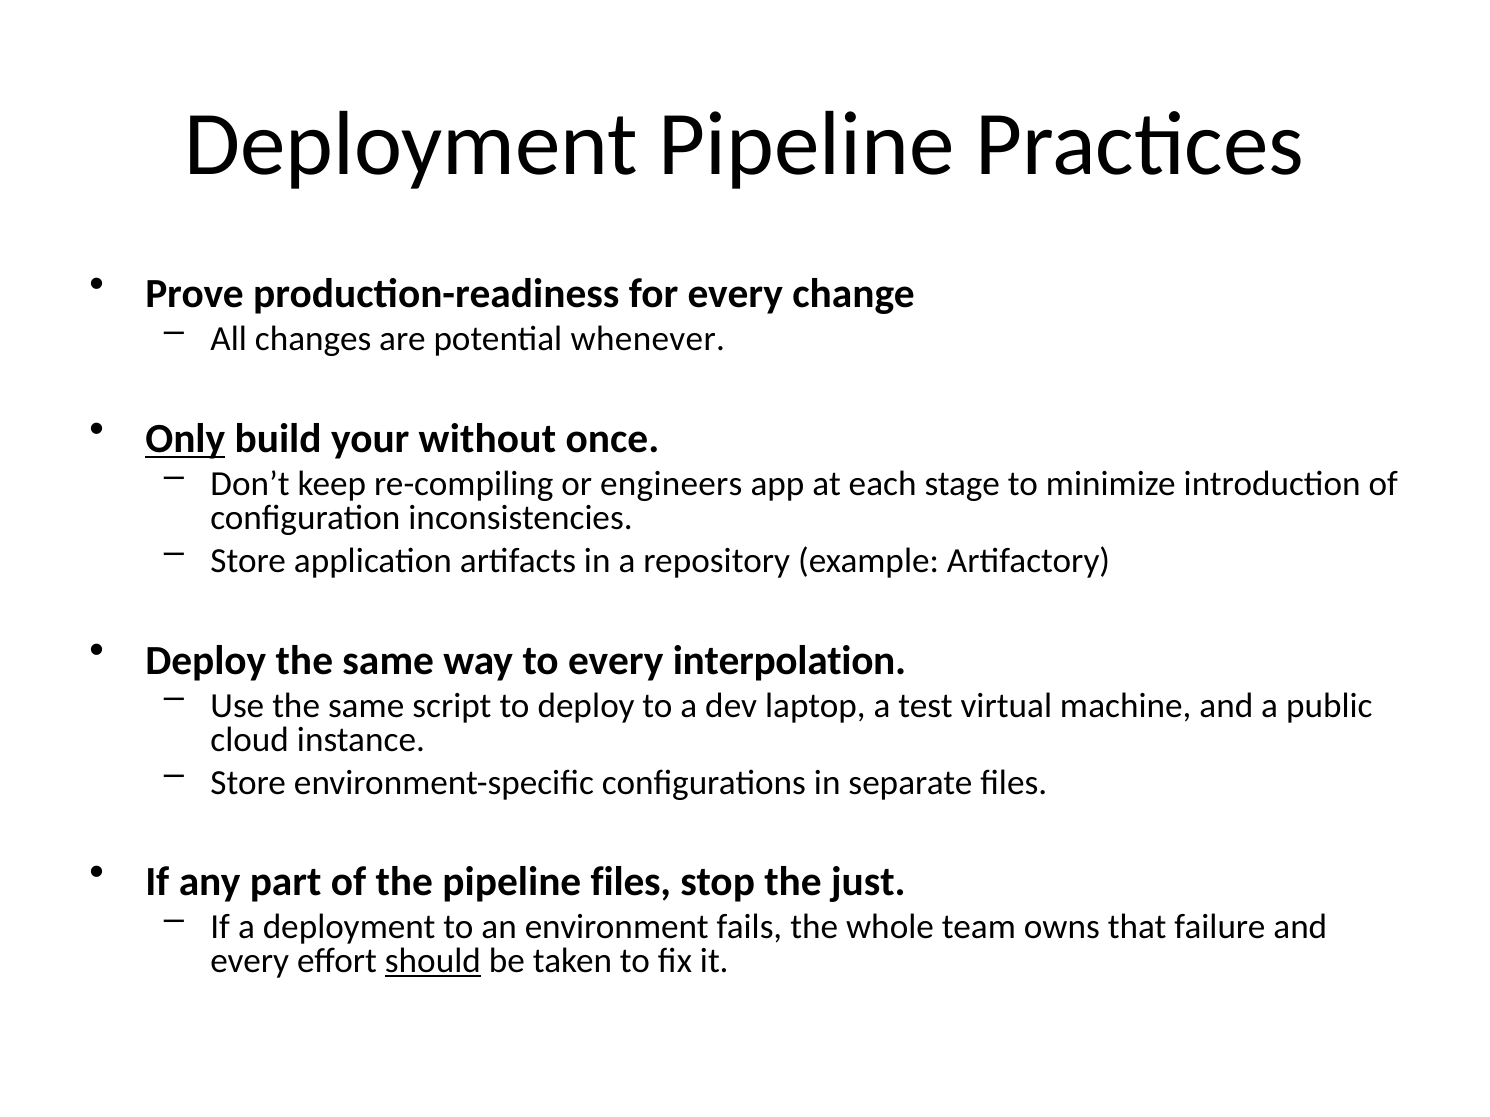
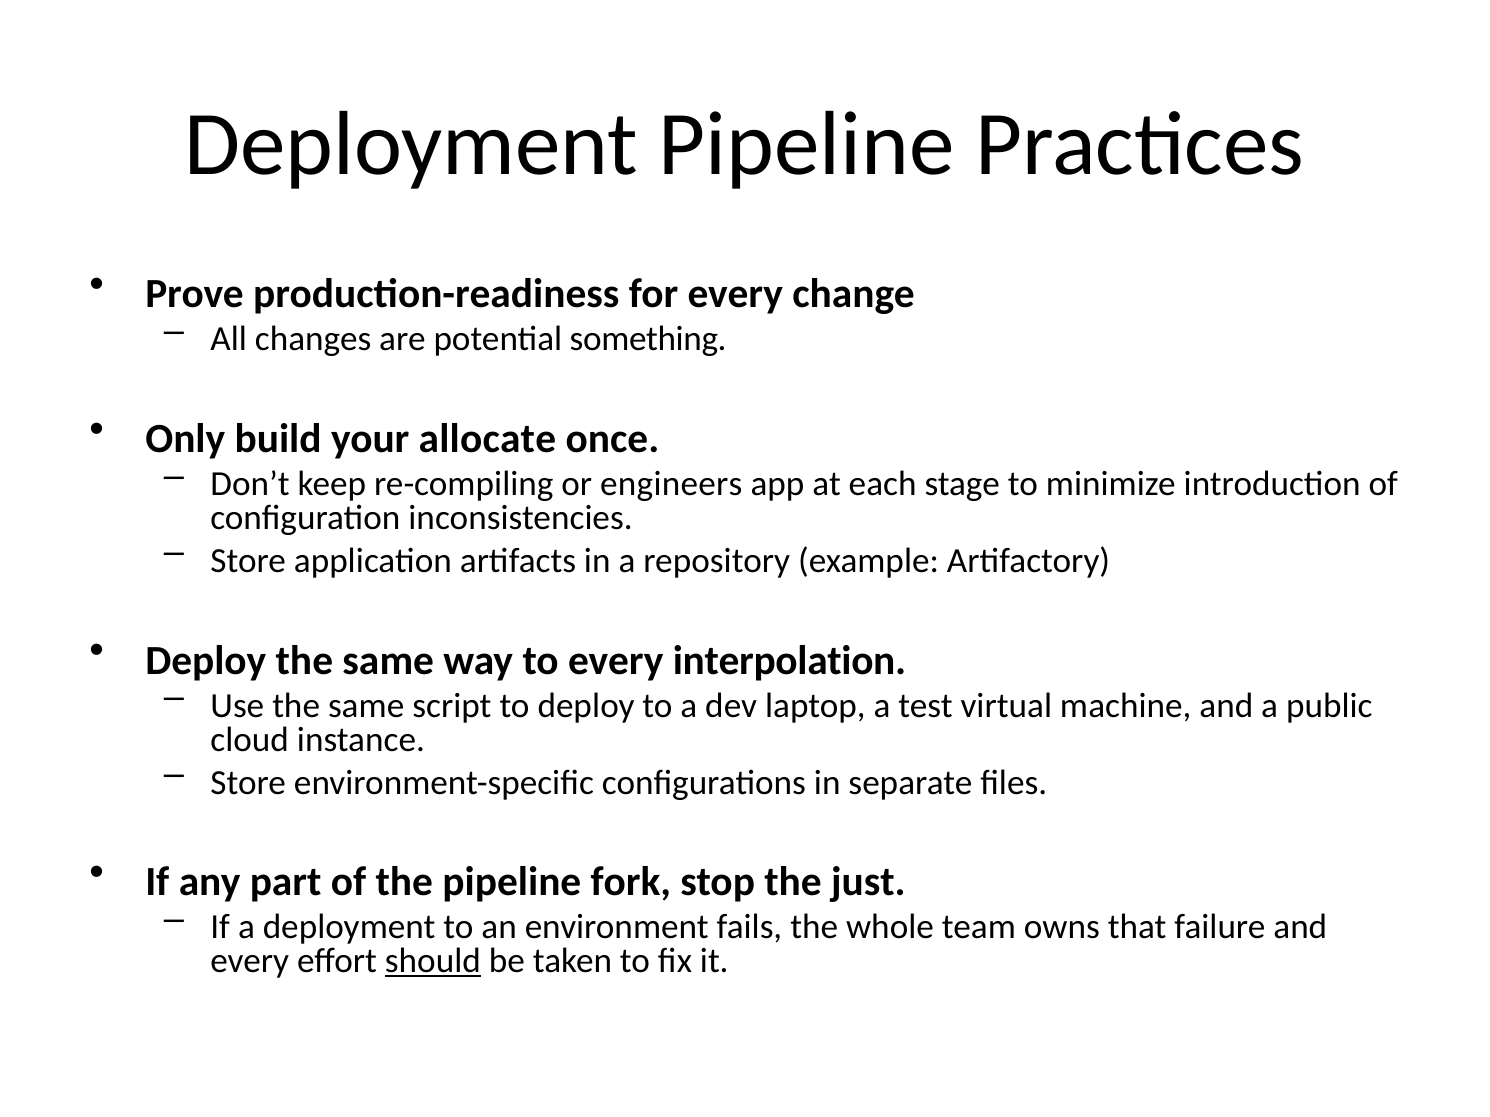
whenever: whenever -> something (648, 339)
Only underline: present -> none (185, 439)
without: without -> allocate (487, 439)
pipeline files: files -> fork (631, 883)
